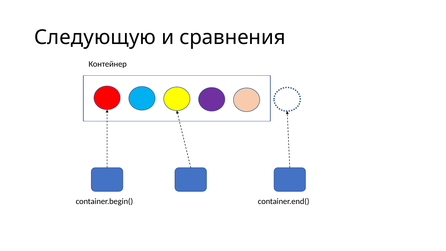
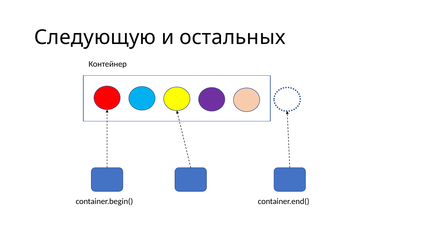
сравнения: сравнения -> остальных (232, 37)
